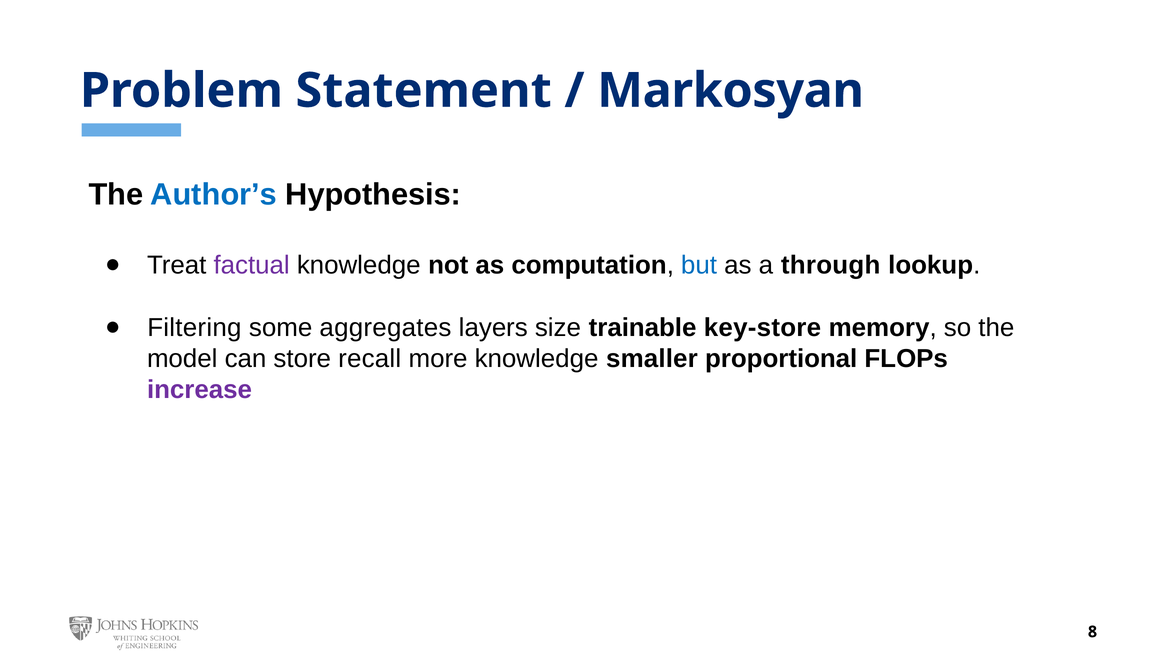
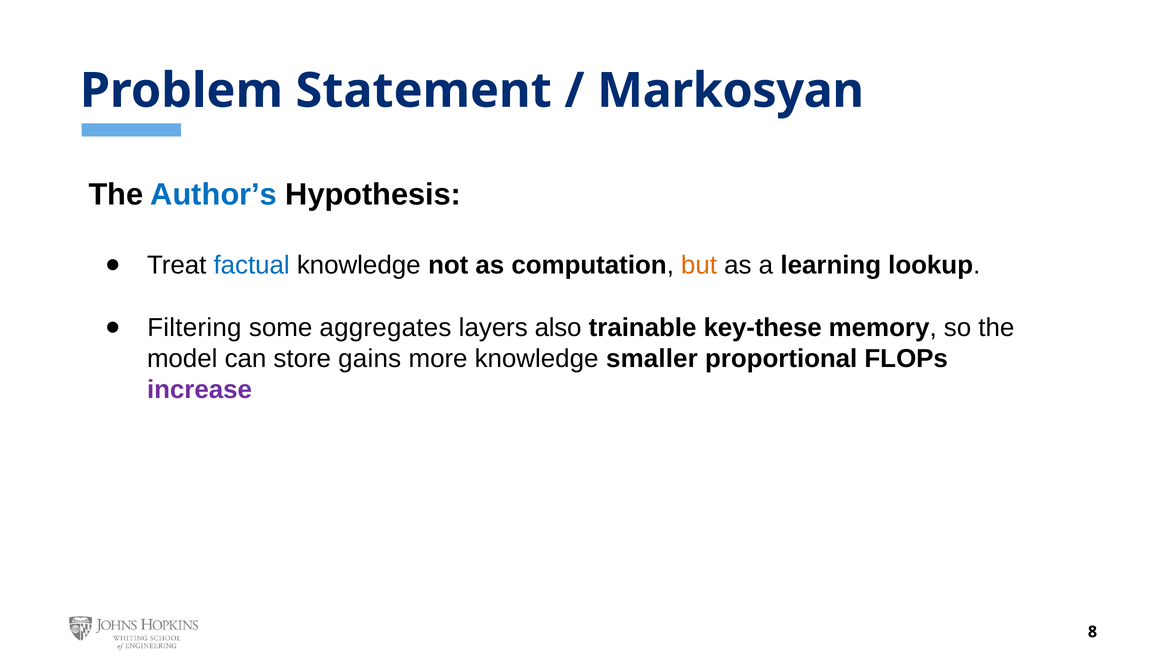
factual colour: purple -> blue (252, 265)
but colour: blue -> orange (699, 265)
through: through -> learning (831, 265)
size: size -> also (558, 328)
key-store: key-store -> key-these (763, 328)
recall: recall -> gains (370, 359)
